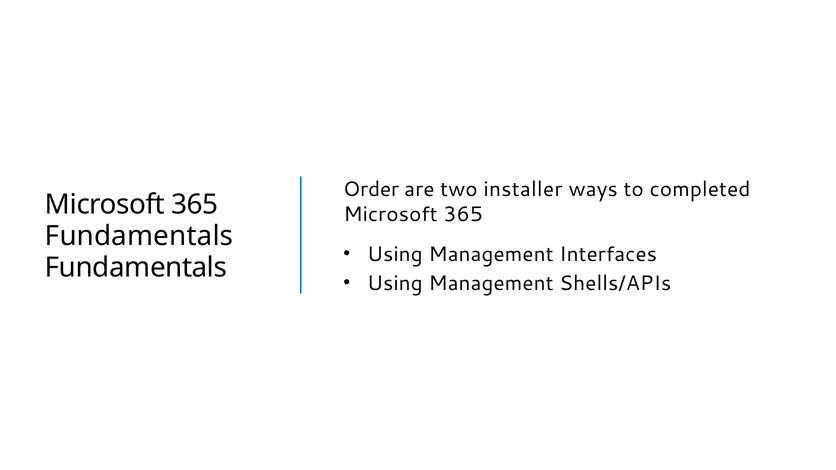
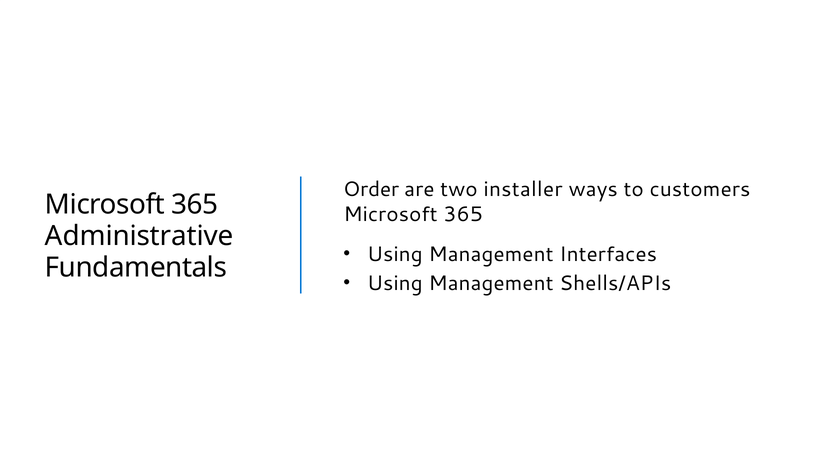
completed: completed -> customers (700, 190)
Fundamentals: Fundamentals -> Administrative (139, 236)
